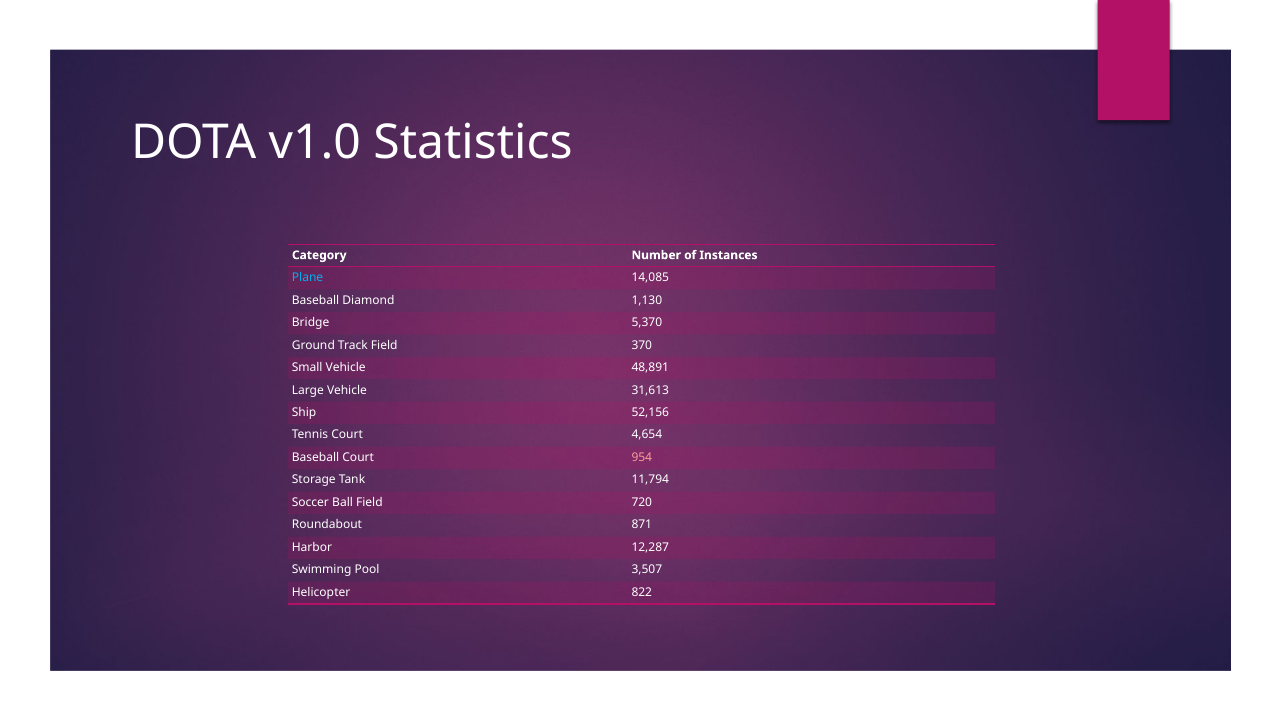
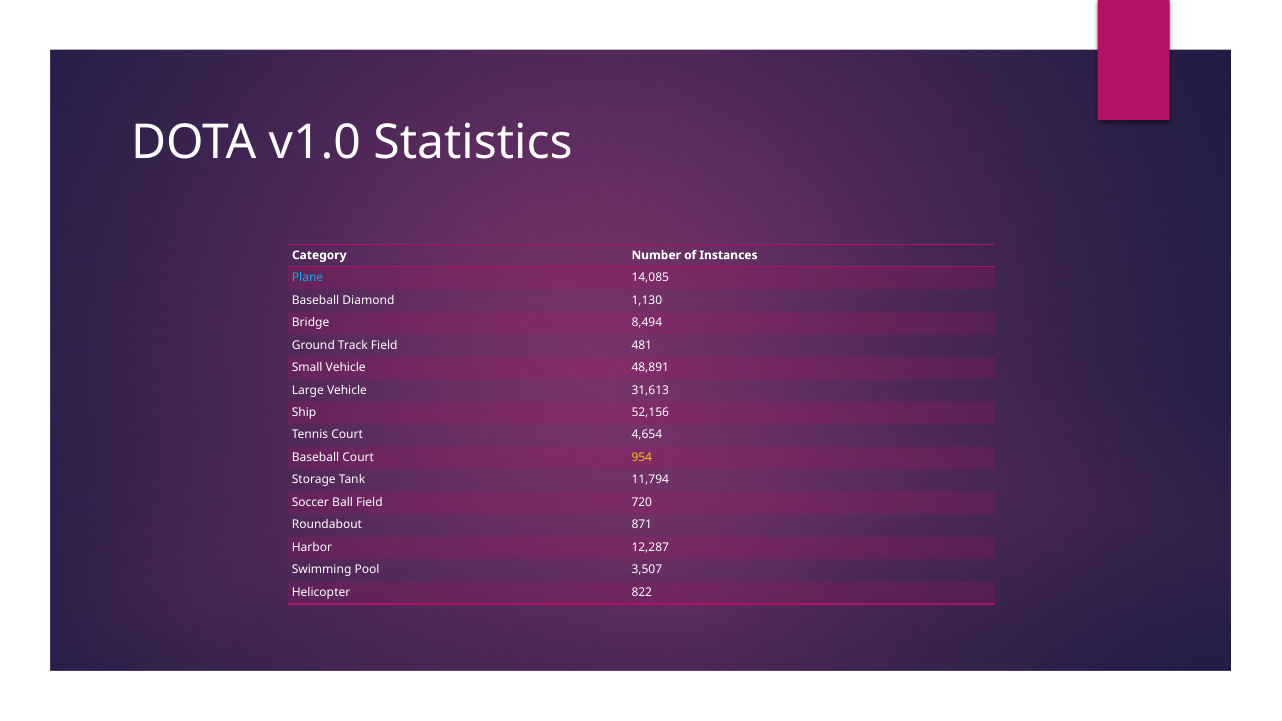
5,370: 5,370 -> 8,494 (647, 323)
370: 370 -> 481 (642, 345)
954 colour: pink -> yellow (642, 458)
